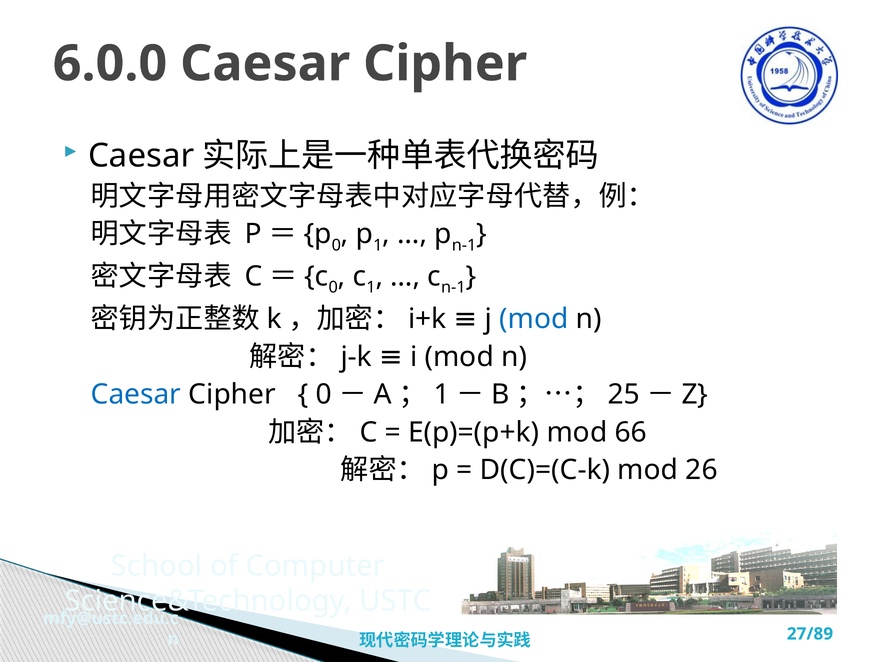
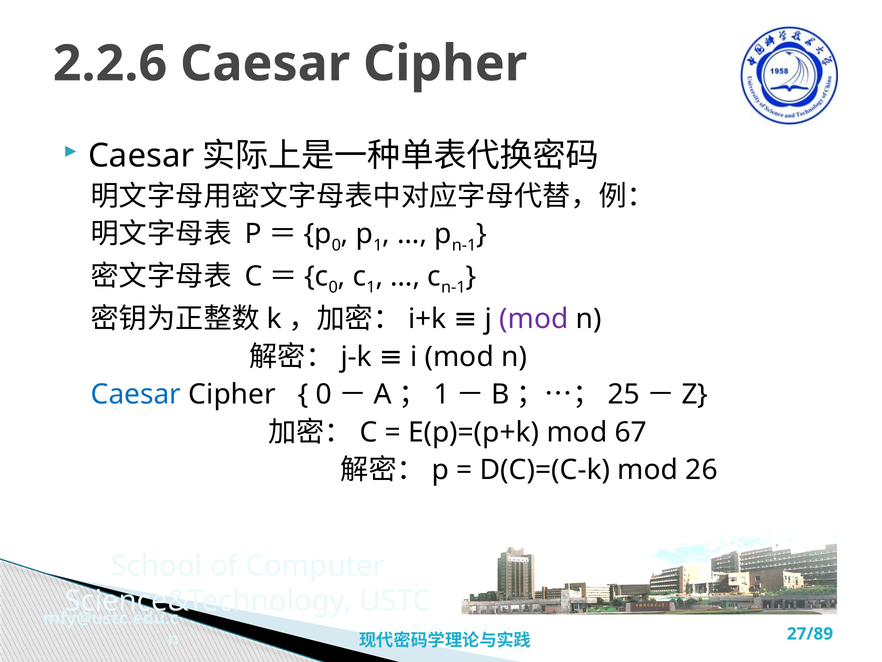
6.0.0: 6.0.0 -> 2.2.6 (110, 64)
mod colour: blue -> purple (534, 319)
66: 66 -> 67 (631, 432)
